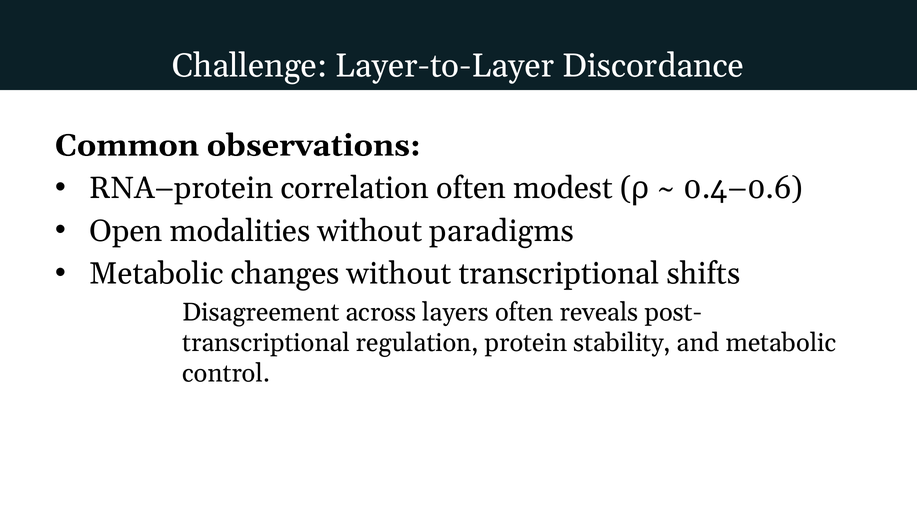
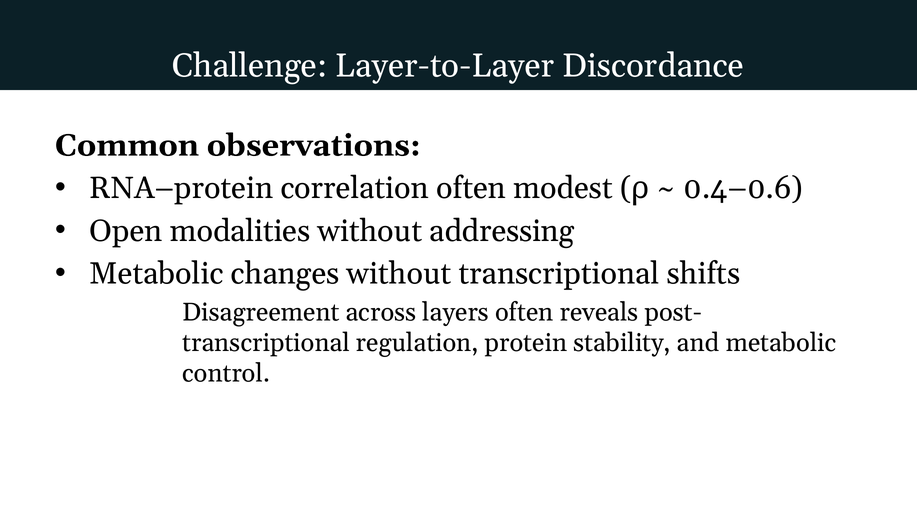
paradigms: paradigms -> addressing (502, 231)
